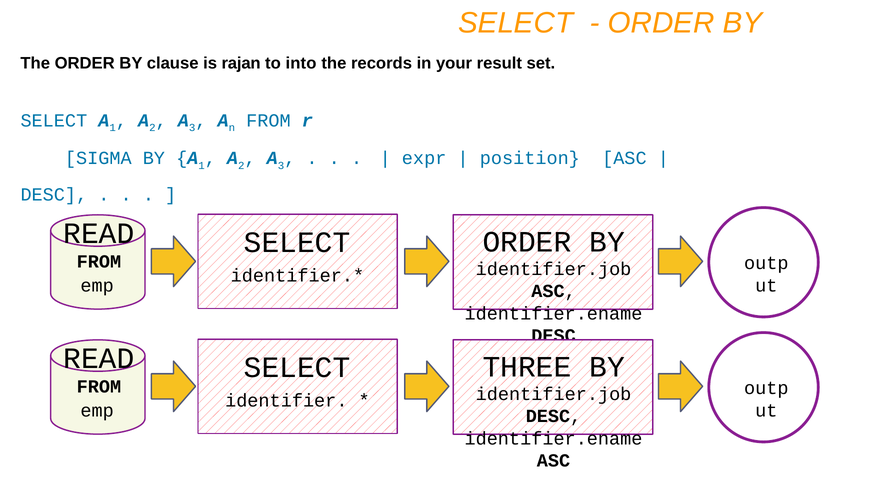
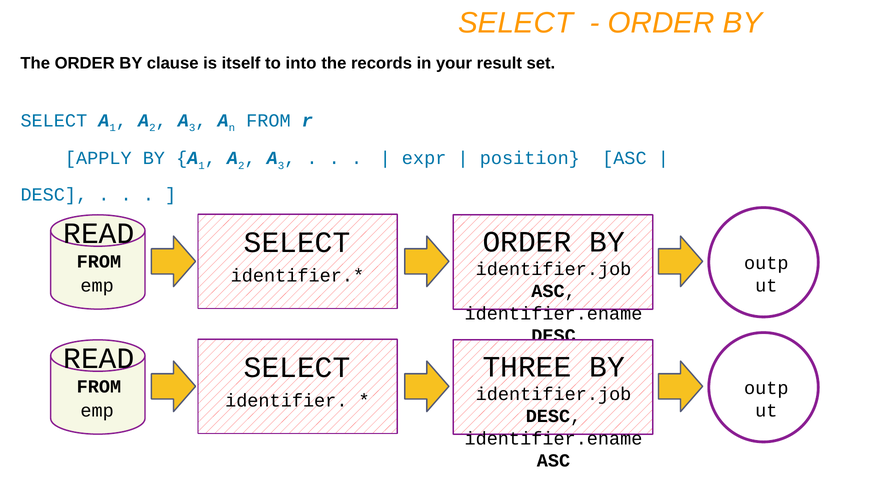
rajan: rajan -> itself (241, 63)
SIGMA: SIGMA -> APPLY (98, 159)
